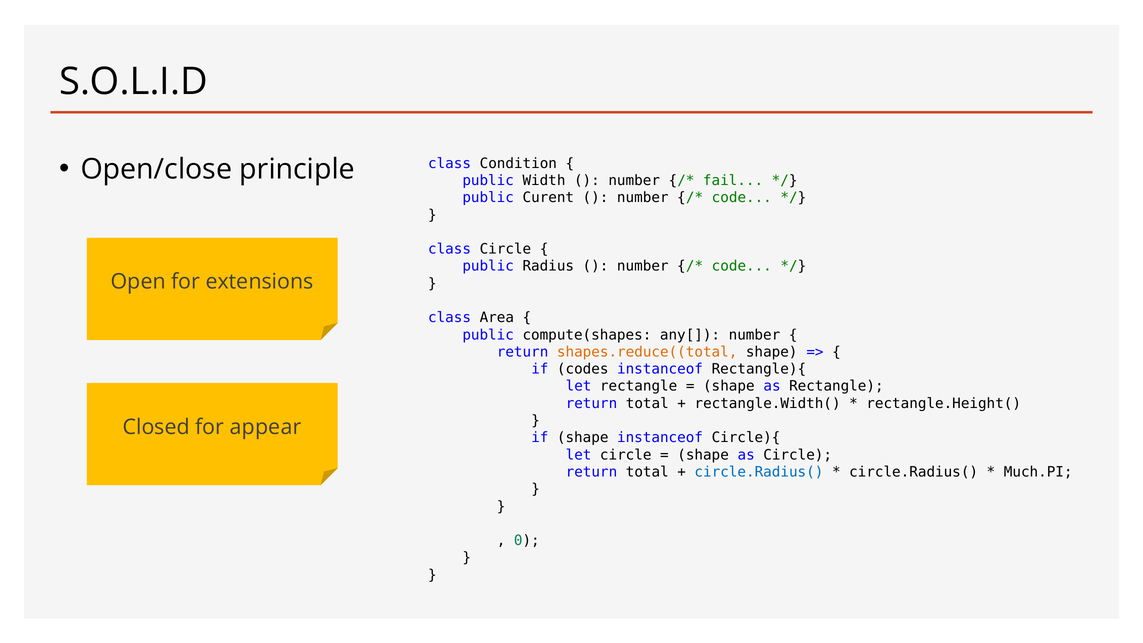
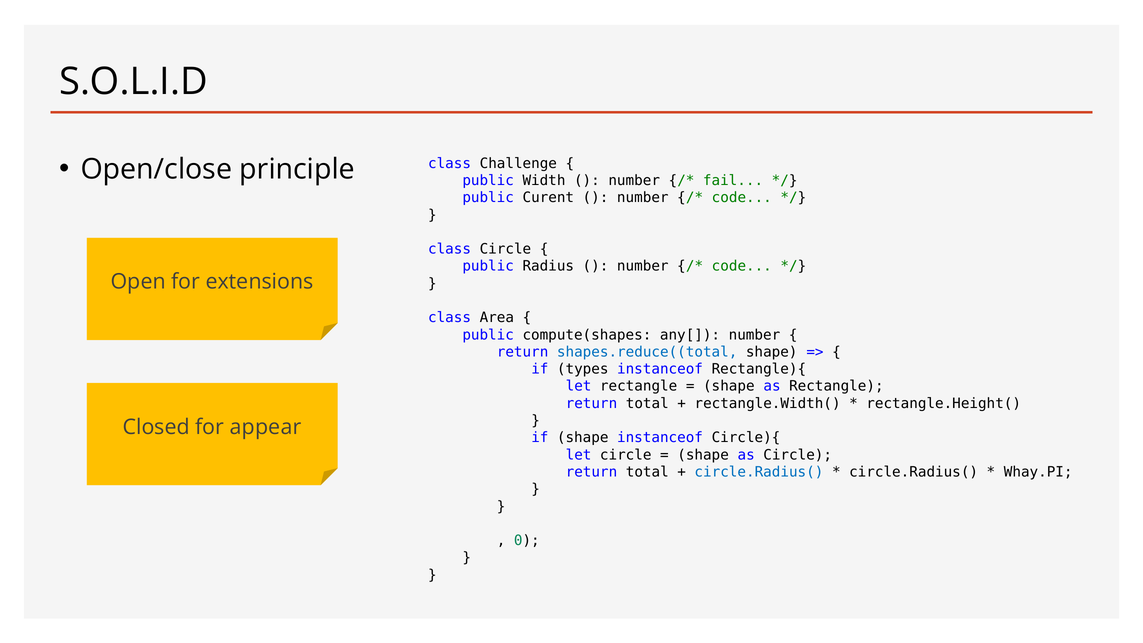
Condition: Condition -> Challenge (518, 163)
shapes.reduce((total colour: orange -> blue (647, 352)
codes: codes -> types (583, 369)
Much.PI: Much.PI -> Whay.PI (1038, 472)
